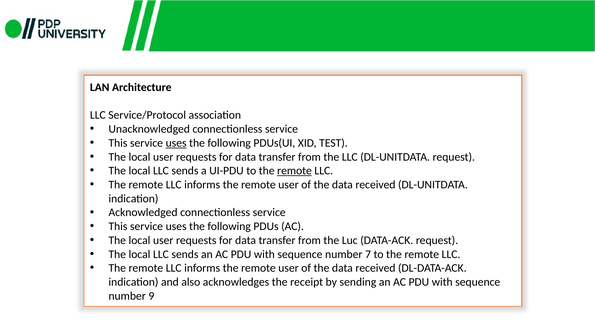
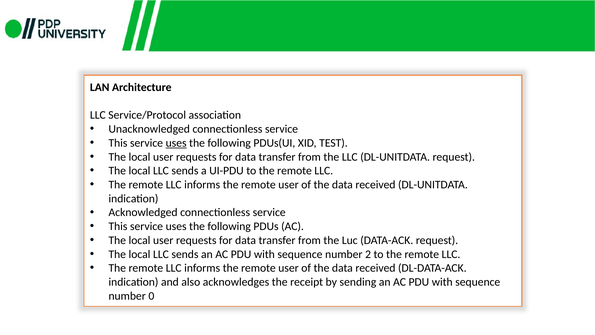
remote underline: present -> none (294, 171)
7: 7 -> 2 (368, 254)
9: 9 -> 0 (151, 296)
